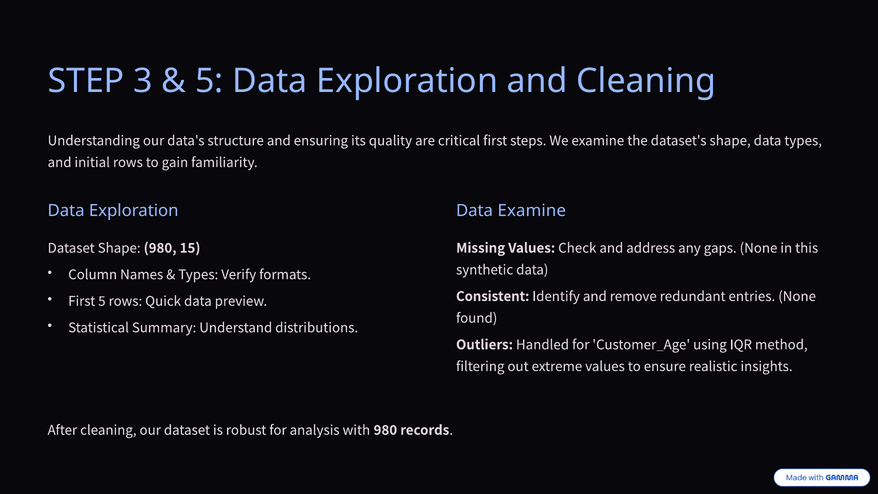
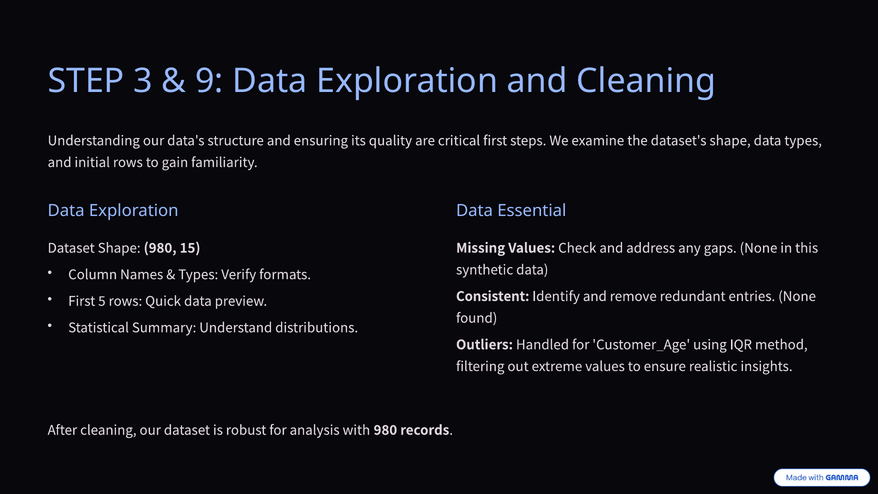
5: 5 -> 9 (209, 81)
Data Examine: Examine -> Essential (532, 211)
